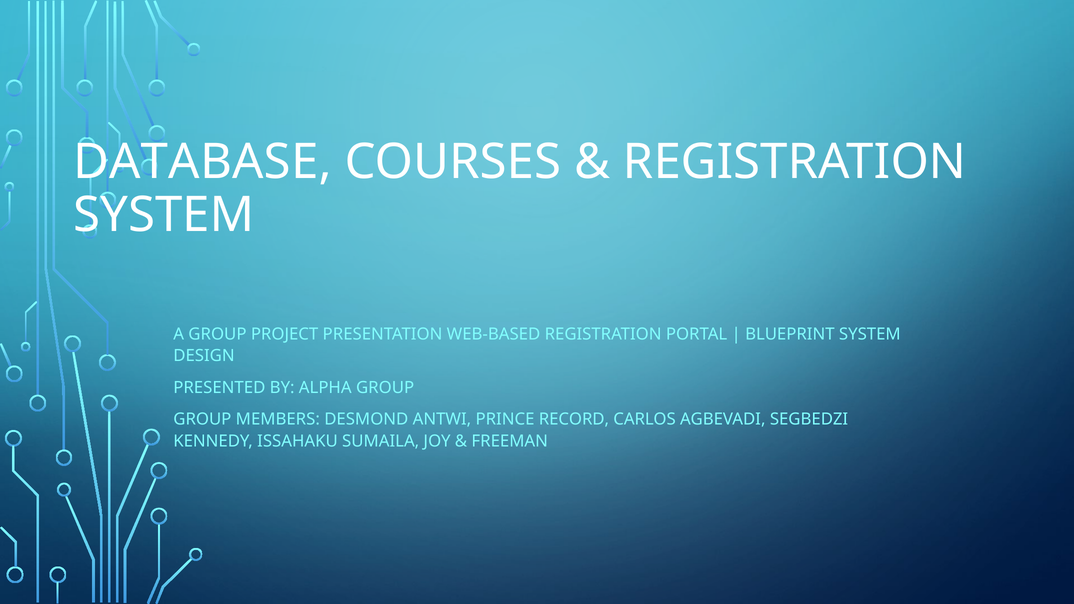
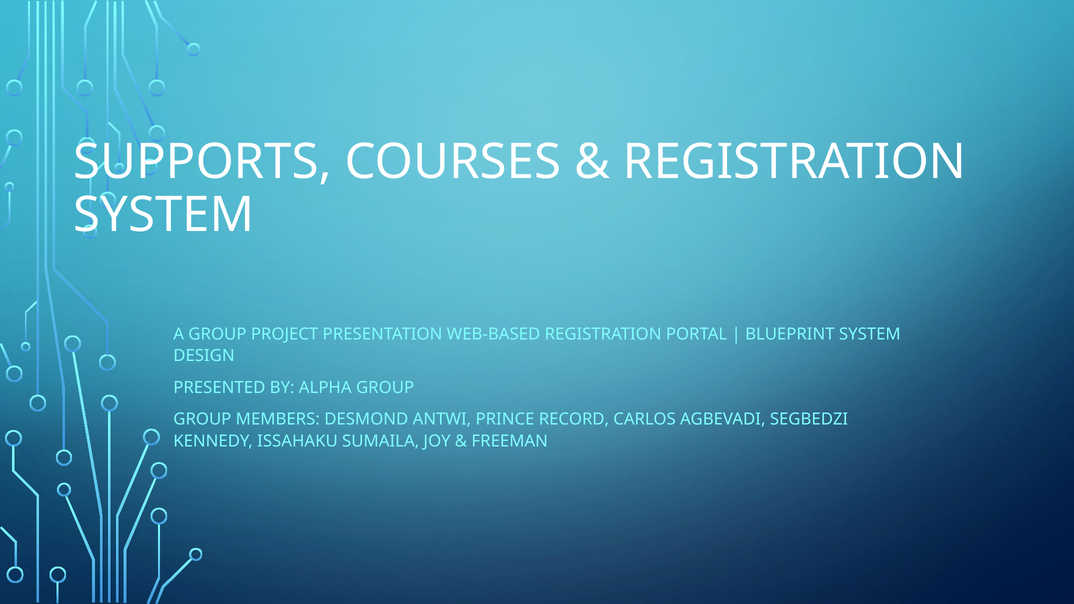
DATABASE: DATABASE -> SUPPORTS (203, 162)
